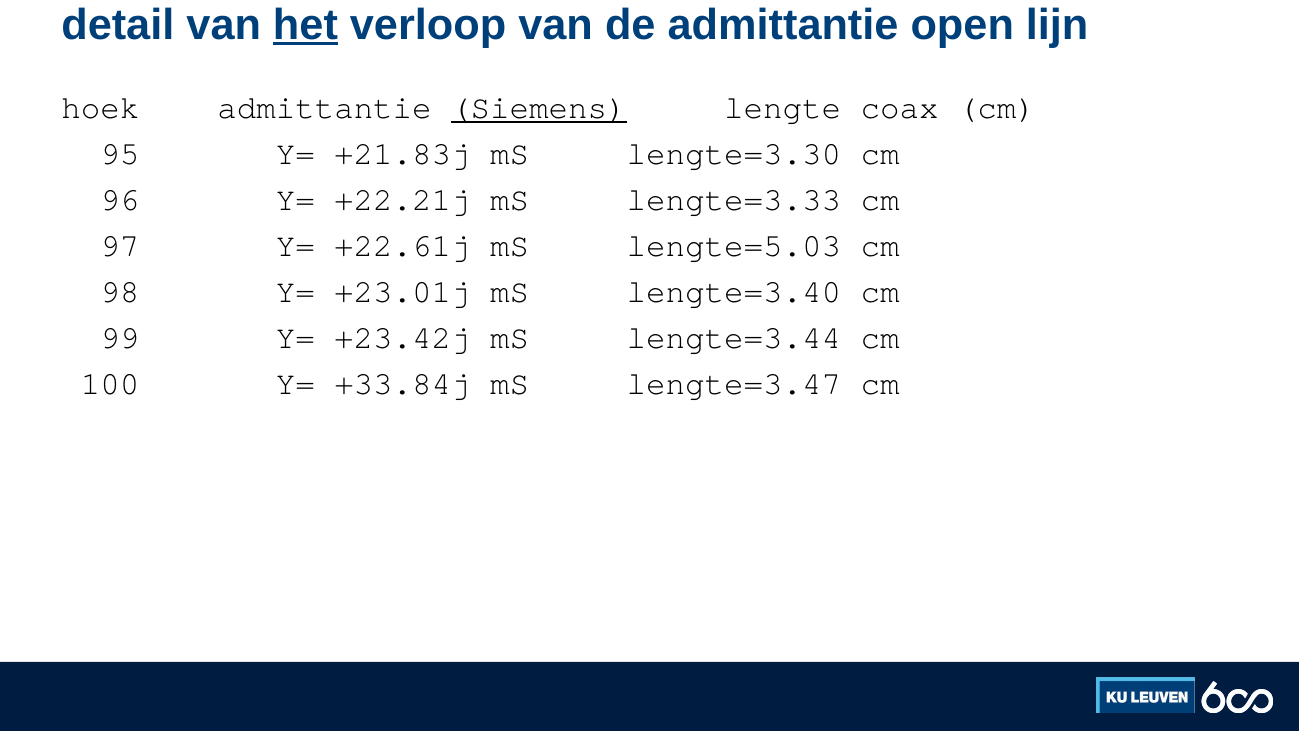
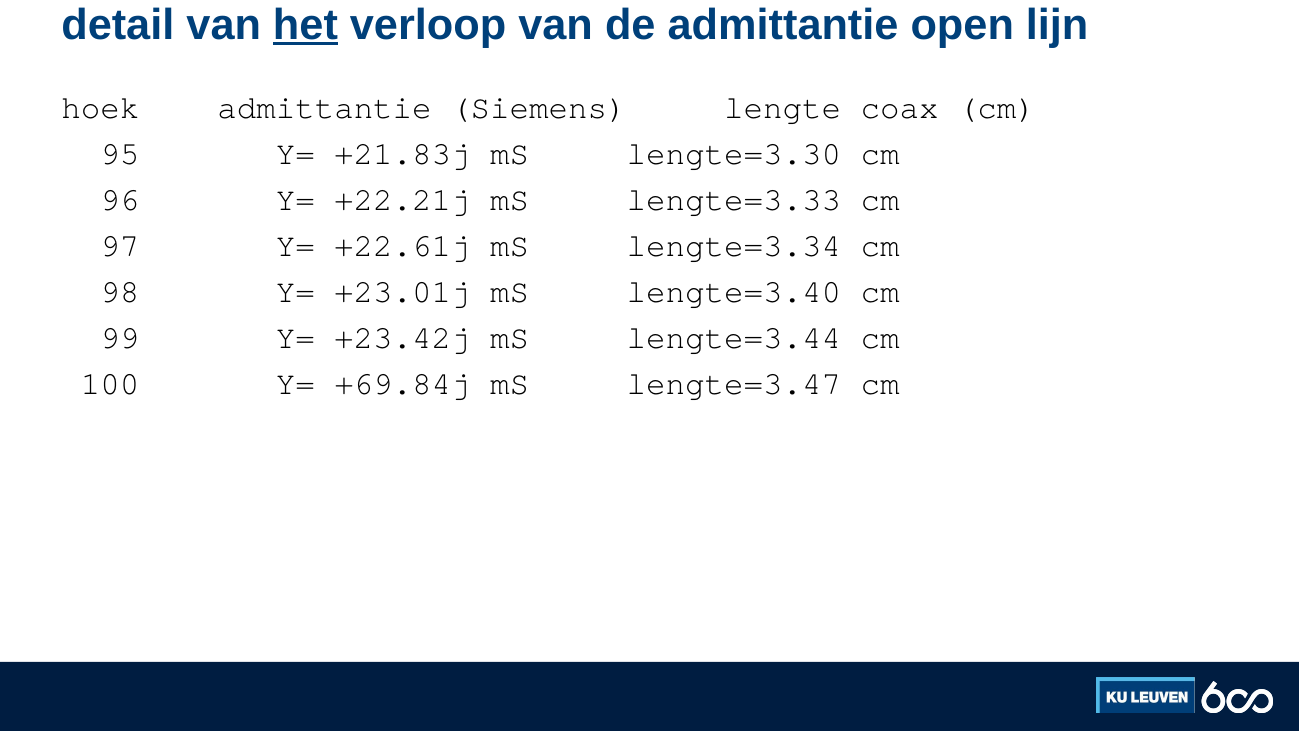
Siemens underline: present -> none (539, 108)
lengte=5.03: lengte=5.03 -> lengte=3.34 (734, 246)
+33.84j: +33.84j -> +69.84j (402, 384)
